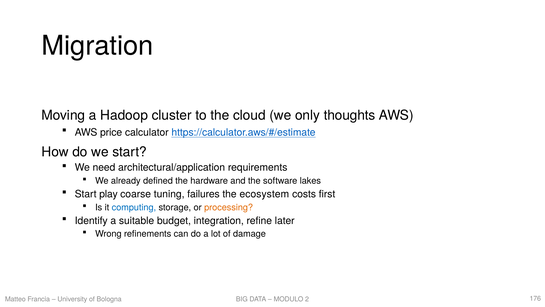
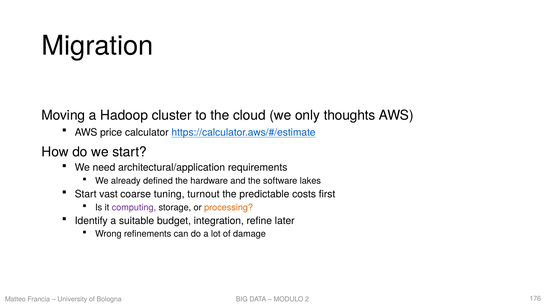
play: play -> vast (108, 194)
failures: failures -> turnout (203, 194)
ecosystem: ecosystem -> predictable (264, 194)
computing colour: blue -> purple (134, 207)
